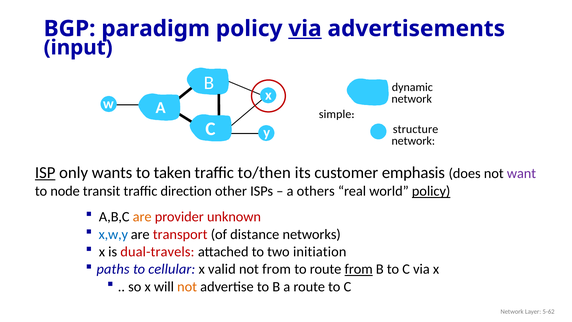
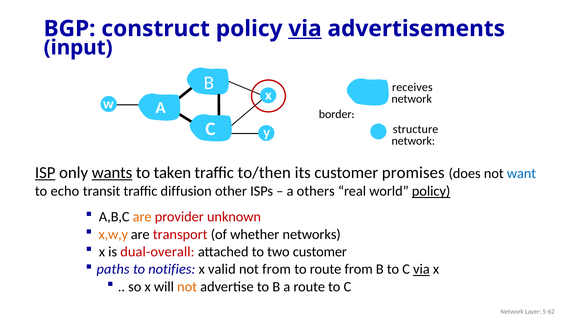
paradigm: paradigm -> construct (156, 29)
dynamic: dynamic -> receives (412, 87)
simple: simple -> border (335, 114)
wants underline: none -> present (112, 173)
emphasis: emphasis -> promises (413, 173)
want colour: purple -> blue (521, 173)
node: node -> echo (65, 191)
direction: direction -> diffusion (186, 191)
x,w,y colour: blue -> orange (113, 234)
distance: distance -> whether (255, 234)
dual-travels: dual-travels -> dual-overall (157, 252)
two initiation: initiation -> customer (320, 252)
cellular: cellular -> notifies (172, 269)
from underline: present -> none (359, 269)
via underline: none -> present (421, 269)
